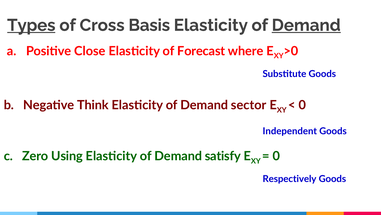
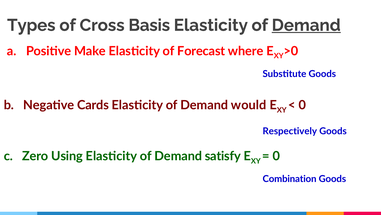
Types underline: present -> none (31, 25)
Close: Close -> Make (90, 51)
Think: Think -> Cards (93, 105)
sector: sector -> would (249, 105)
Independent: Independent -> Respectively (290, 131)
Respectively: Respectively -> Combination (290, 178)
